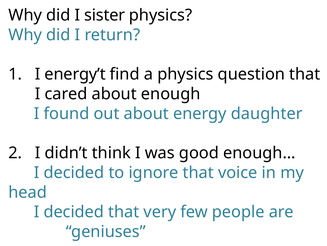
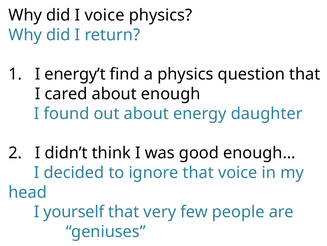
I sister: sister -> voice (105, 15)
decided: decided -> yourself (74, 211)
